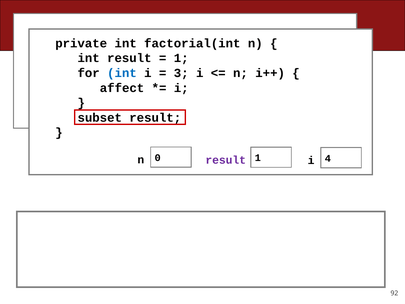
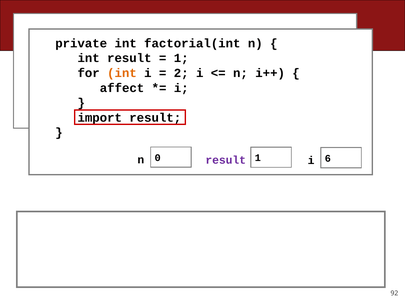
int colour: blue -> orange (122, 73)
3: 3 -> 2 (181, 73)
subset: subset -> import (100, 118)
4: 4 -> 6 (328, 158)
